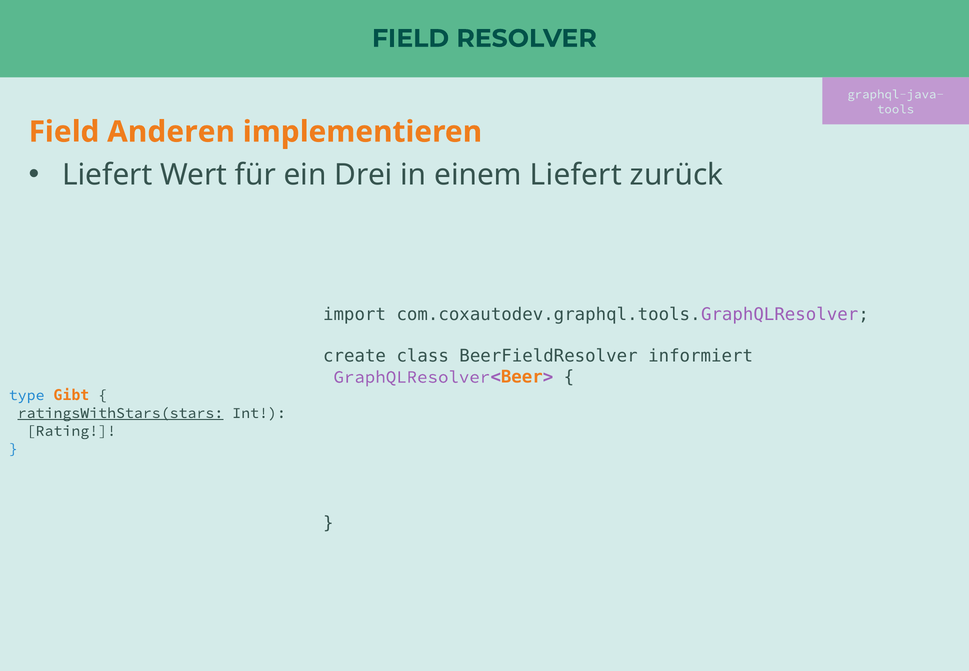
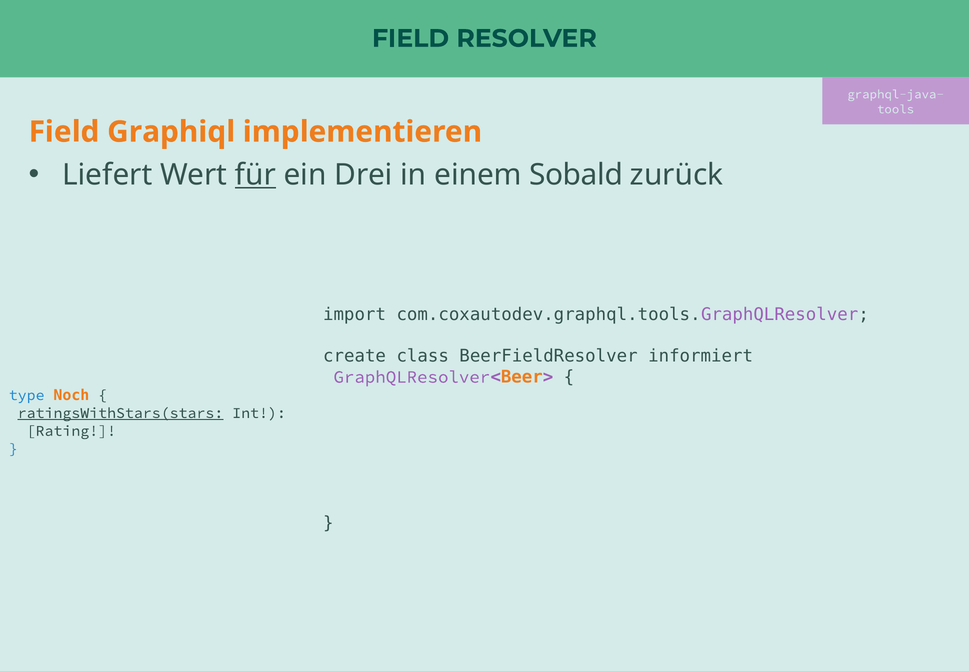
Anderen: Anderen -> Graphiql (171, 132)
für underline: none -> present (255, 175)
einem Liefert: Liefert -> Sobald (576, 175)
Gibt: Gibt -> Noch (71, 395)
